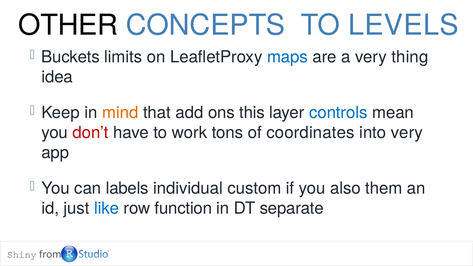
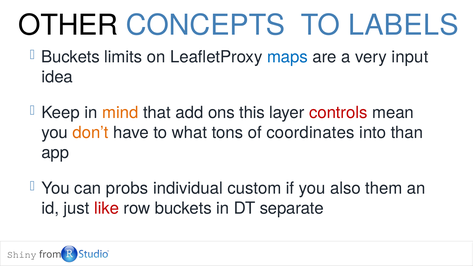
LEVELS: LEVELS -> LABELS (403, 25)
thing: thing -> input (410, 57)
controls colour: blue -> red (338, 113)
don’t colour: red -> orange (91, 133)
work: work -> what (189, 133)
into very: very -> than (407, 133)
labels: labels -> probs (127, 188)
like colour: blue -> red (107, 208)
row function: function -> buckets (183, 208)
